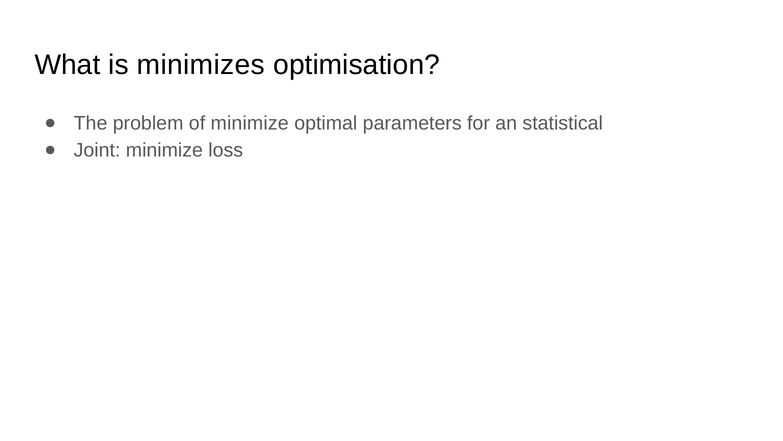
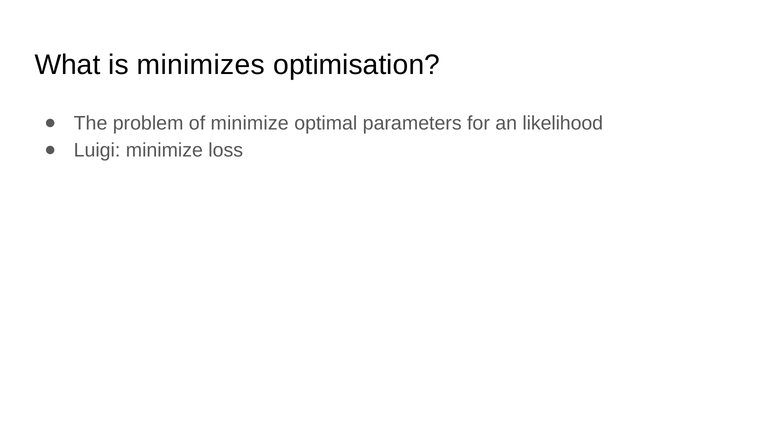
statistical: statistical -> likelihood (563, 123)
Joint: Joint -> Luigi (97, 150)
